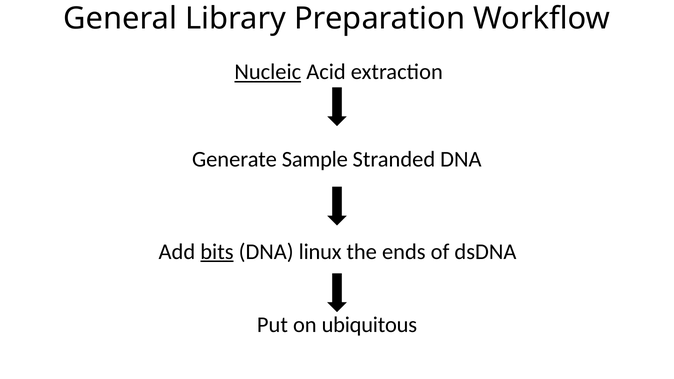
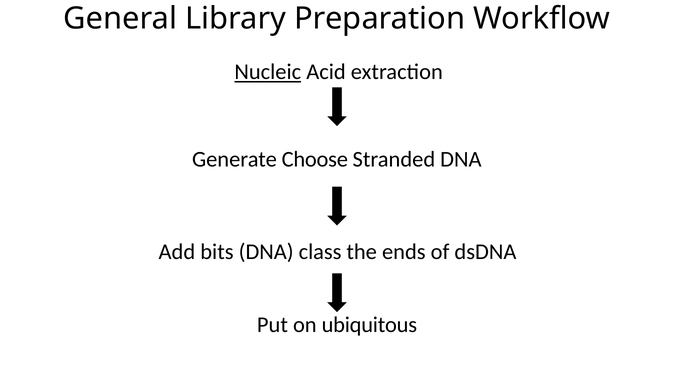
Sample: Sample -> Choose (315, 159)
bits underline: present -> none (217, 252)
linux: linux -> class (320, 252)
